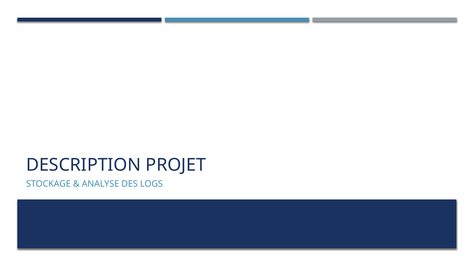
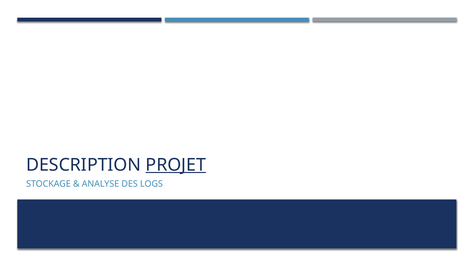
PROJET underline: none -> present (176, 165)
